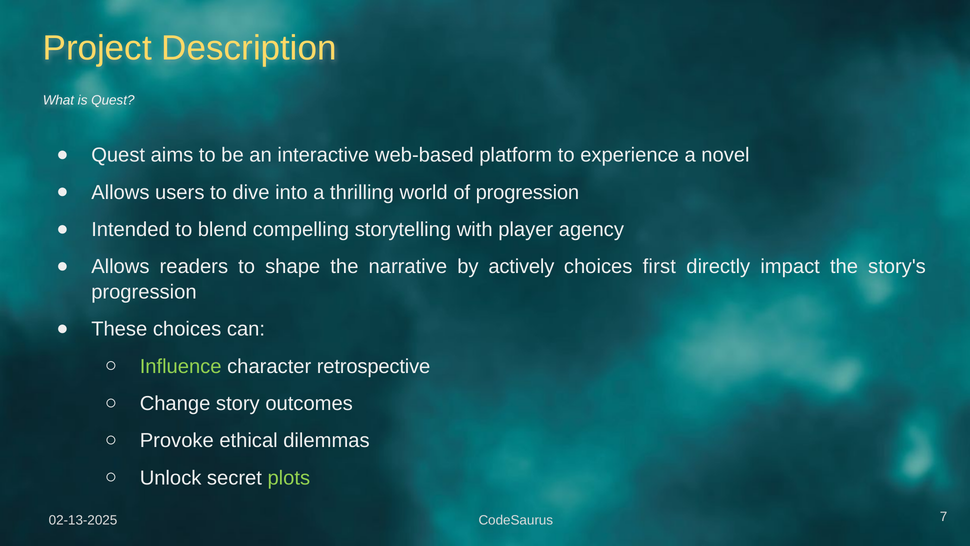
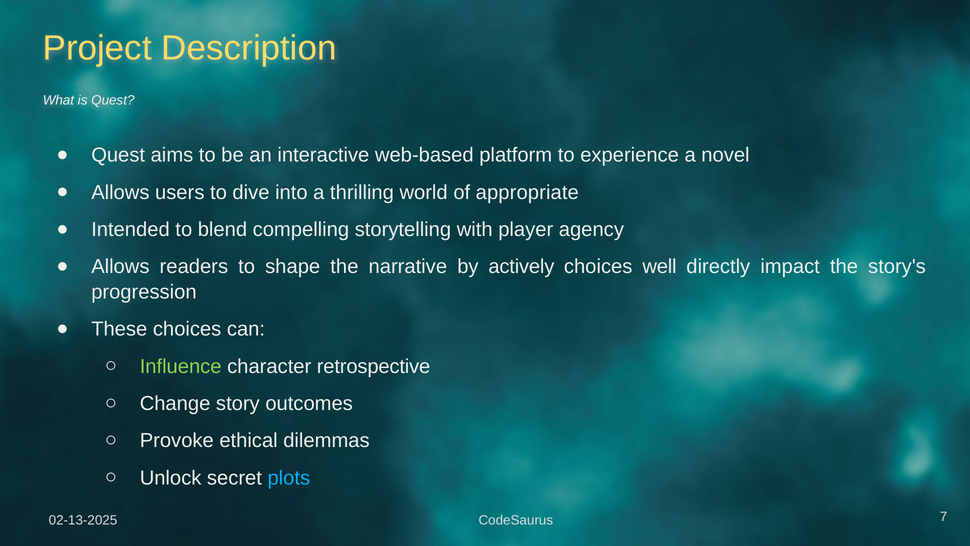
of progression: progression -> appropriate (527, 192)
first: first -> well (660, 267)
plots colour: light green -> light blue (289, 478)
